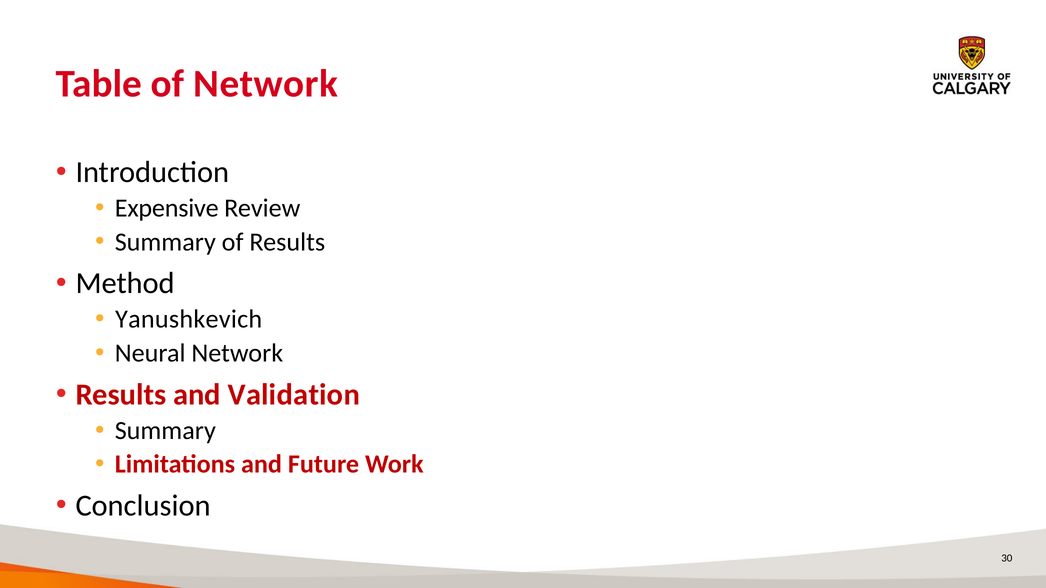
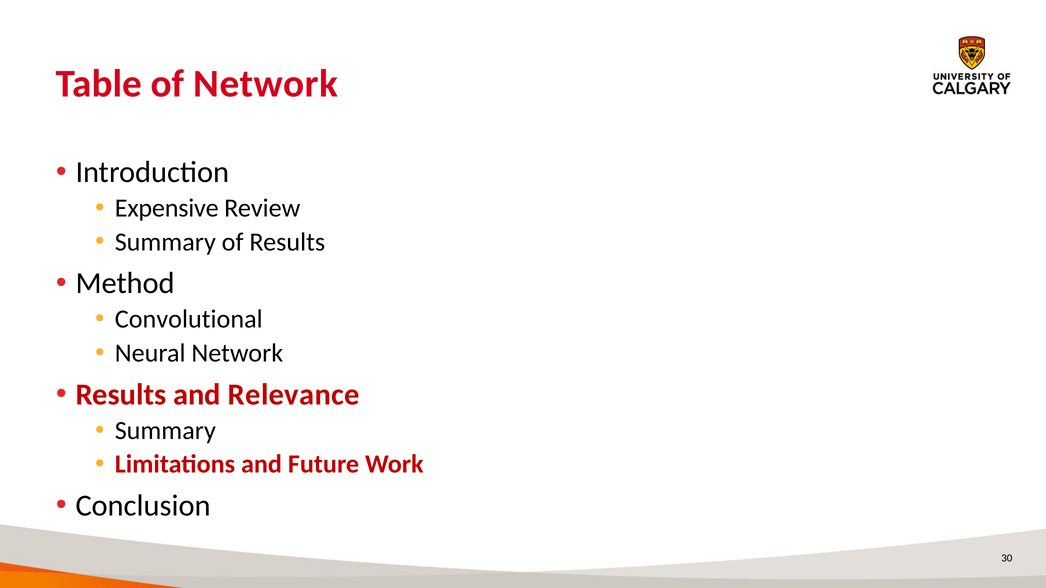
Yanushkevich: Yanushkevich -> Convolutional (189, 320)
Validation: Validation -> Relevance (294, 395)
